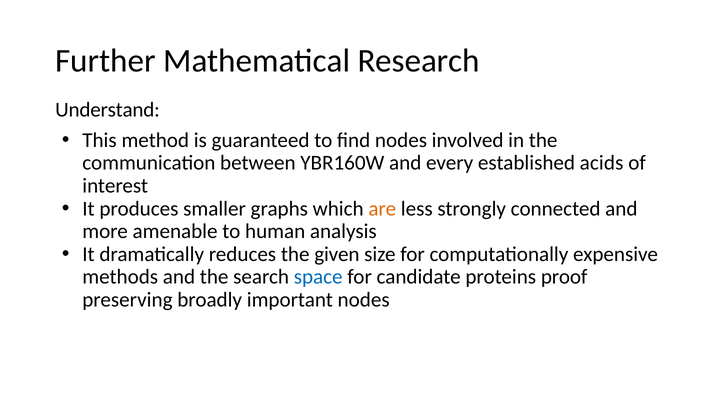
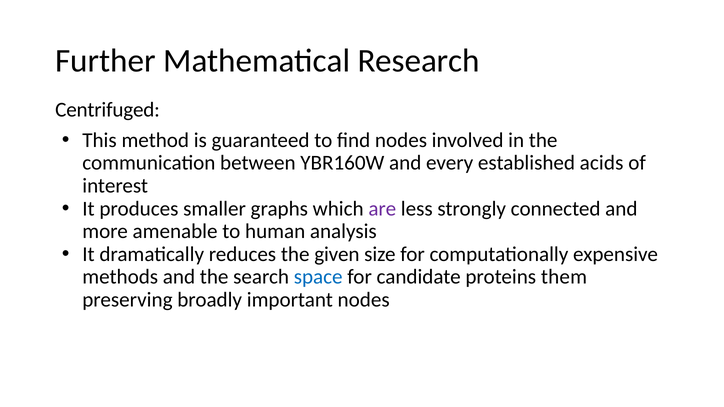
Understand: Understand -> Centrifuged (108, 110)
are colour: orange -> purple (382, 209)
proof: proof -> them (564, 277)
